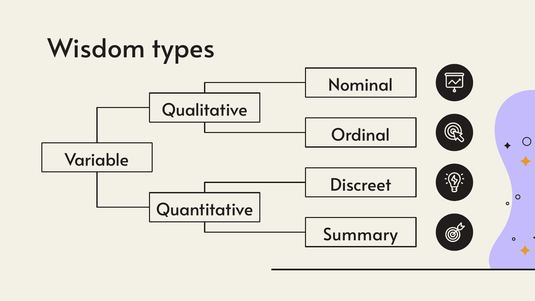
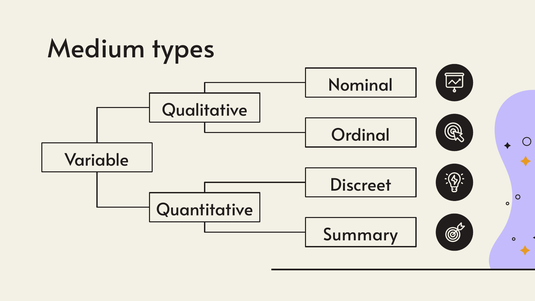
Wisdom: Wisdom -> Medium (96, 49)
